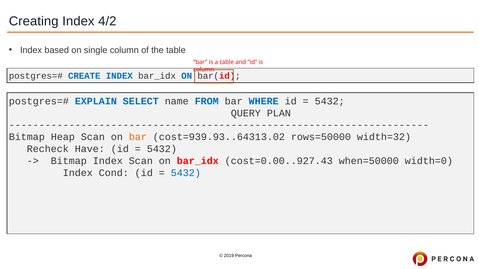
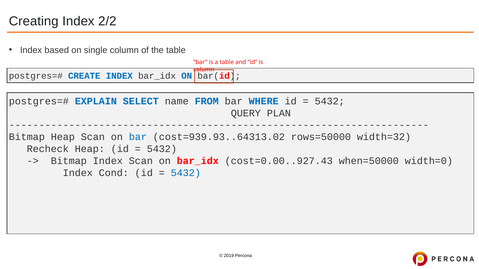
4/2: 4/2 -> 2/2 (107, 21)
bar colour: orange -> blue (138, 137)
Recheck Have: Have -> Heap (90, 149)
